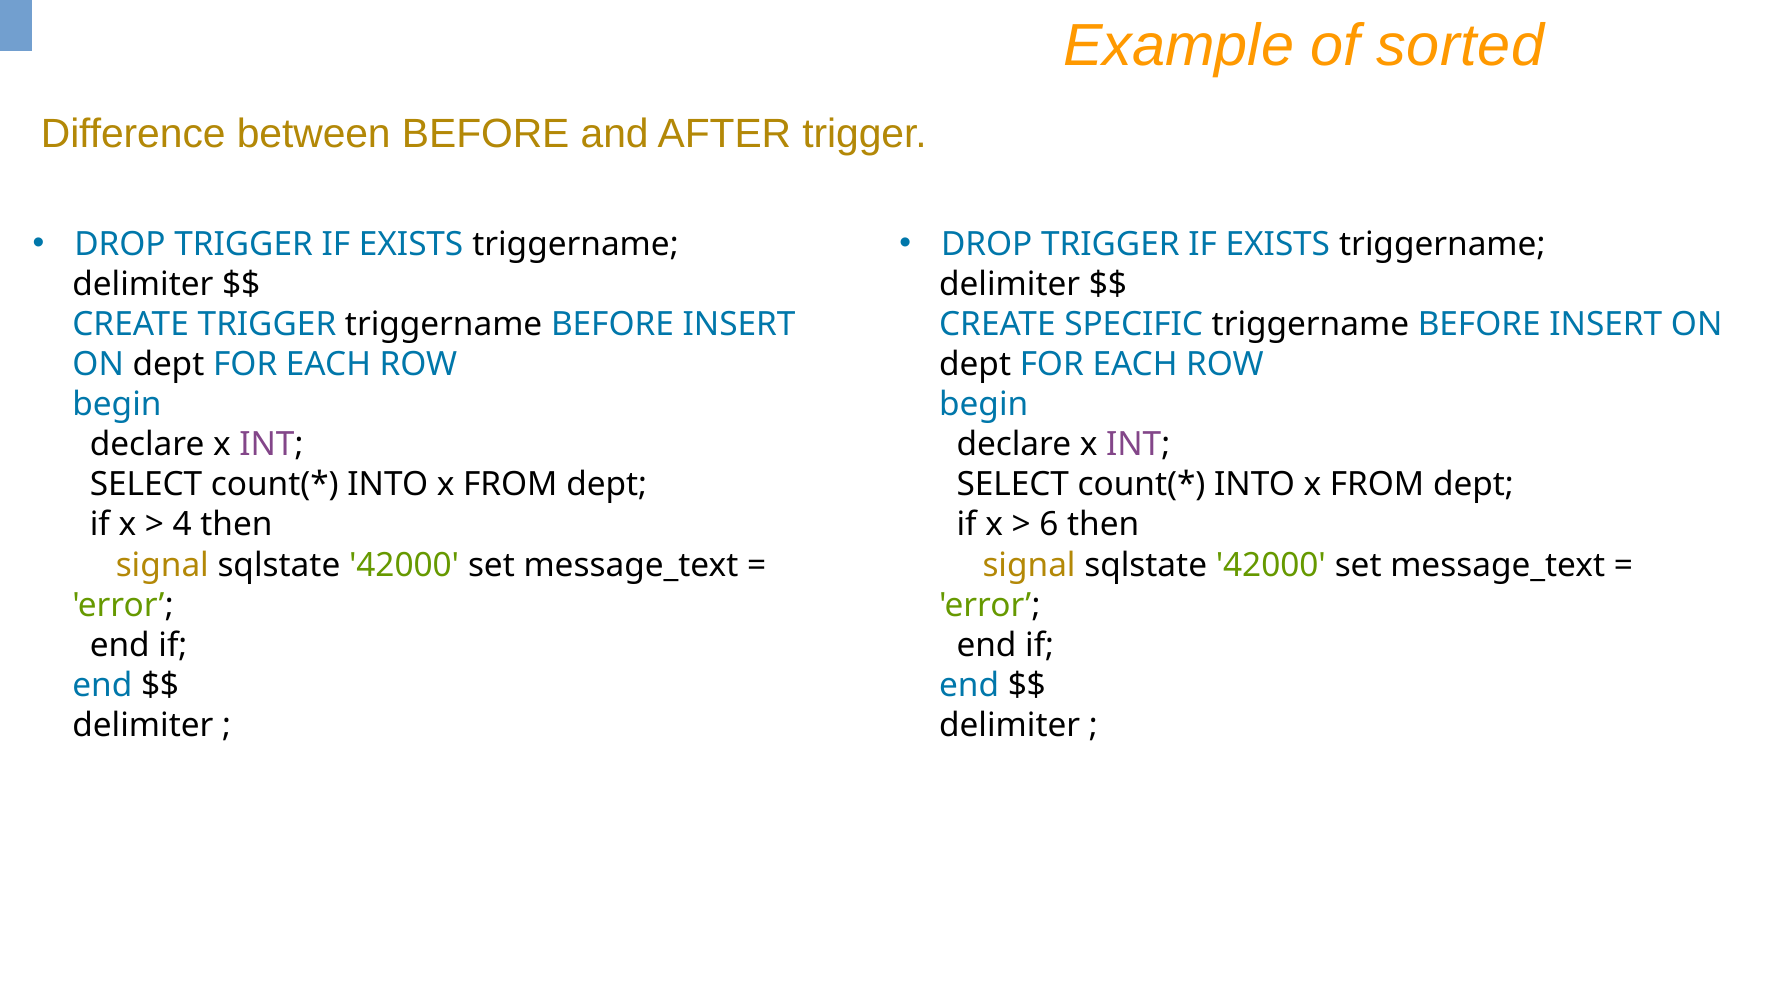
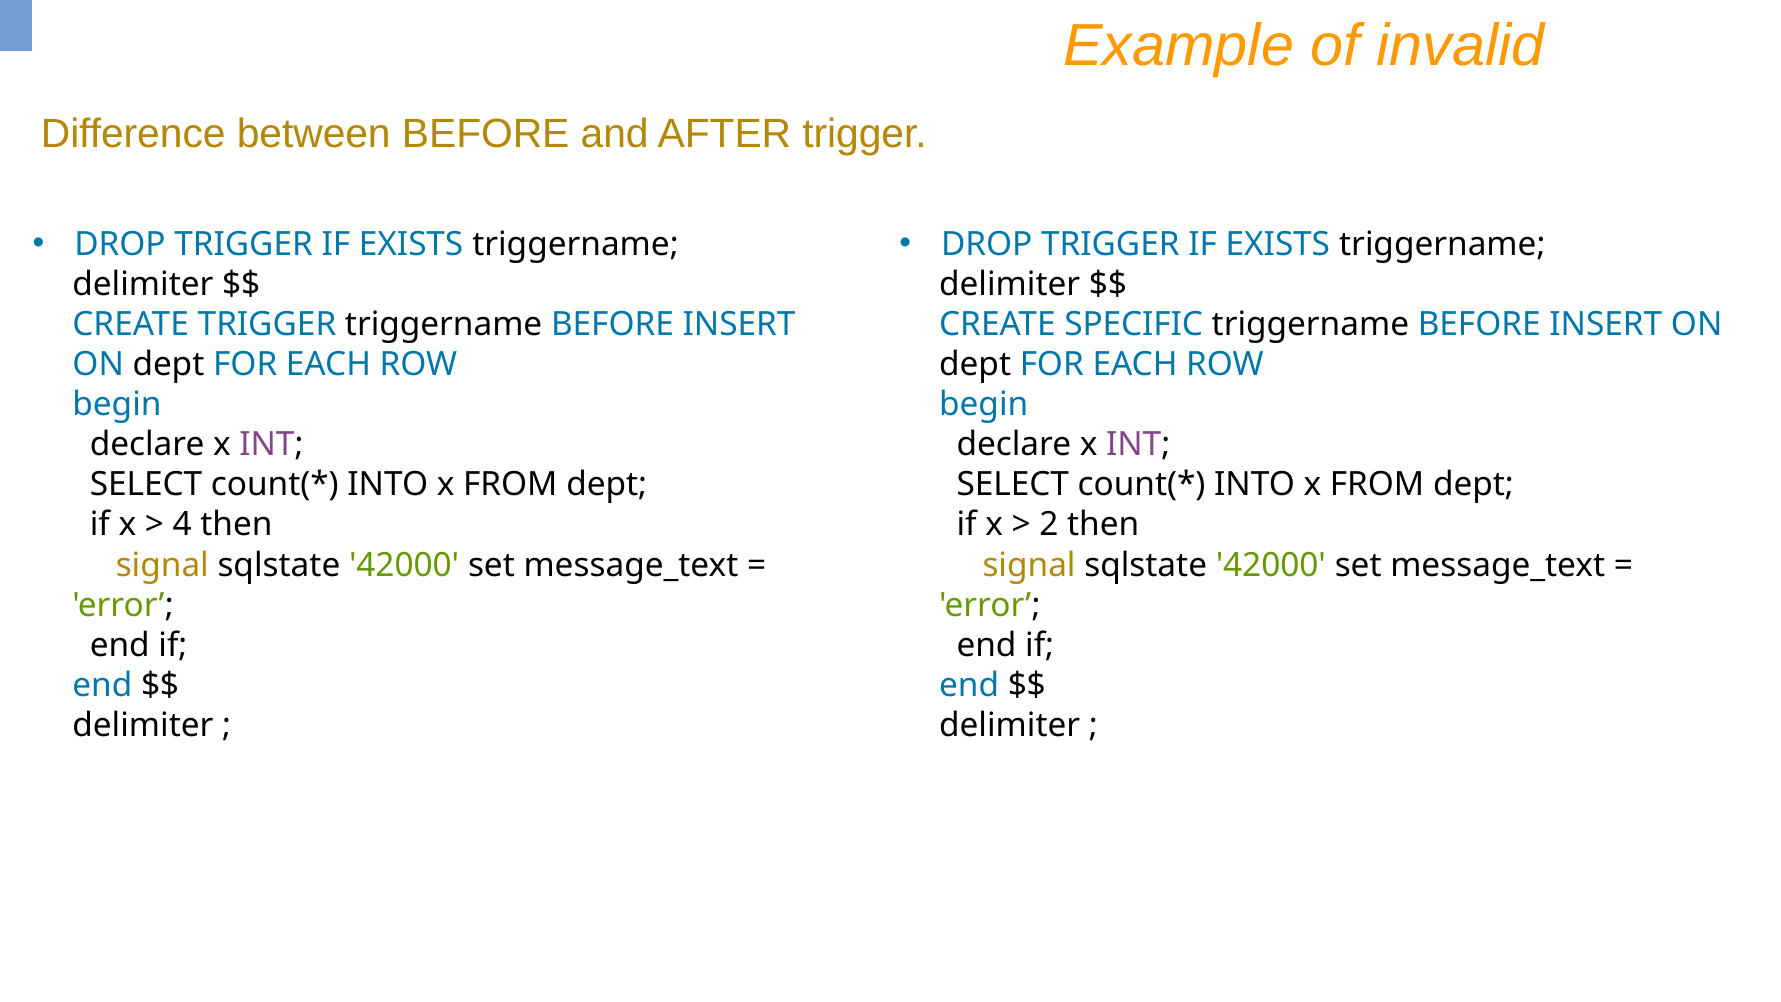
sorted: sorted -> invalid (1461, 46)
6: 6 -> 2 (1049, 525)
